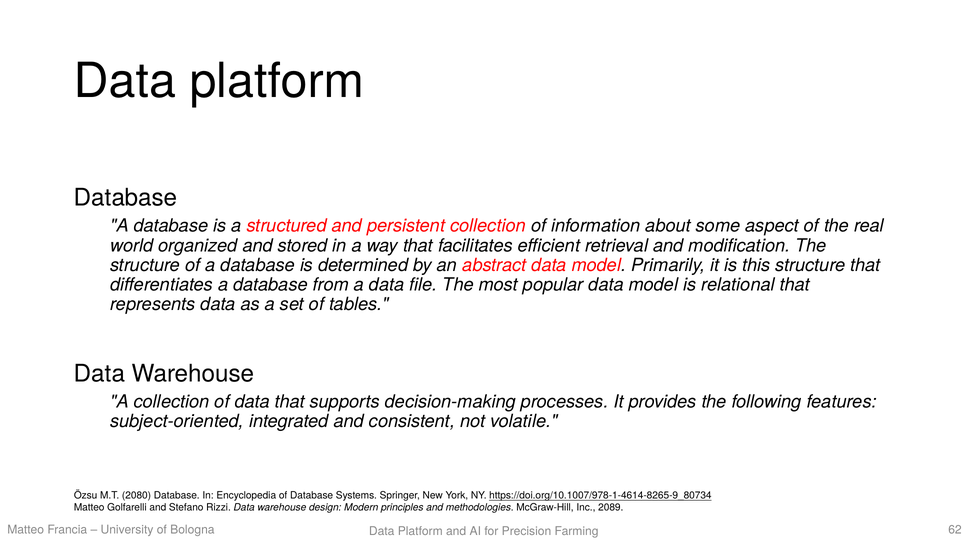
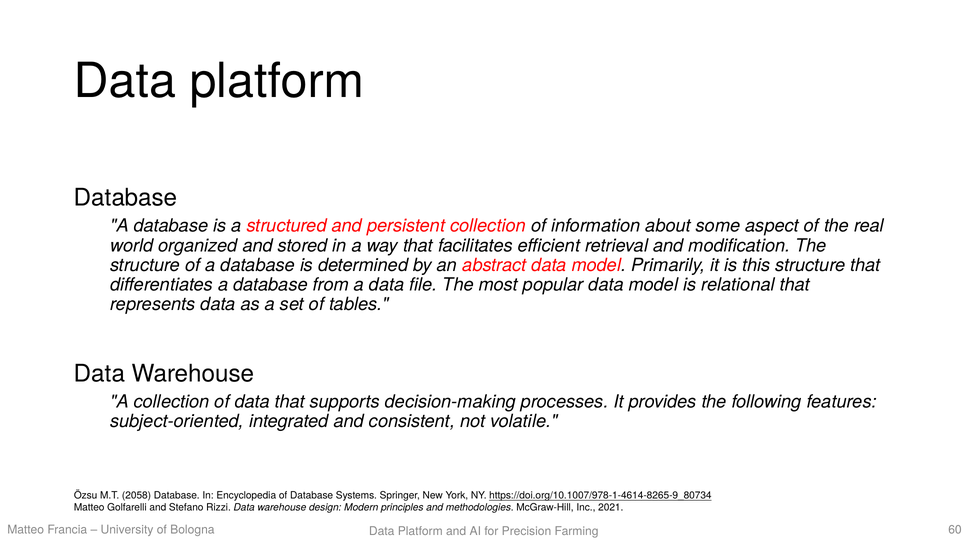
2080: 2080 -> 2058 (137, 496)
2089: 2089 -> 2021 (611, 507)
62: 62 -> 60 (955, 530)
